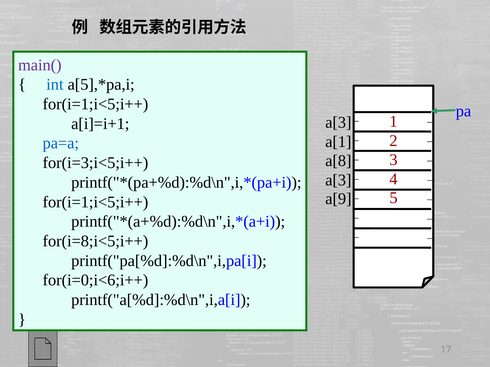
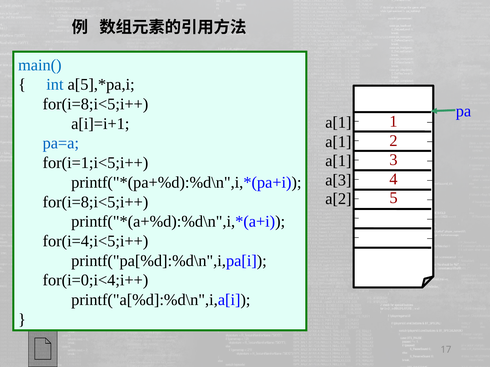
main( colour: purple -> blue (40, 65)
for(i=1;i<5;i++: for(i=1;i<5;i++ -> for(i=8;i<5;i++ (95, 104)
a[3: a[3 -> a[1 (338, 123)
a[8: a[8 -> a[1 (338, 161)
for(i=3;i<5;i++: for(i=3;i<5;i++ -> for(i=1;i<5;i++ (95, 163)
a[9: a[9 -> a[2 (338, 199)
for(i=1;i<5;i++: for(i=1;i<5;i++ -> for(i=8;i<5;i++ (95, 202)
for(i=8;i<5;i++: for(i=8;i<5;i++ -> for(i=4;i<5;i++ (95, 241)
for(i=0;i<6;i++: for(i=0;i<6;i++ -> for(i=0;i<4;i++ (95, 281)
